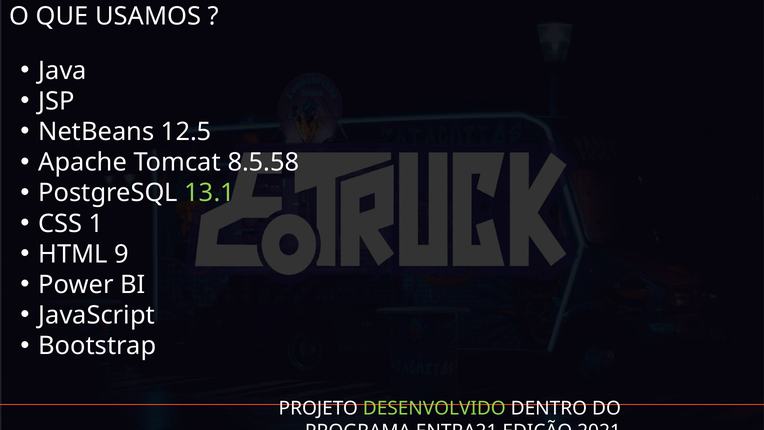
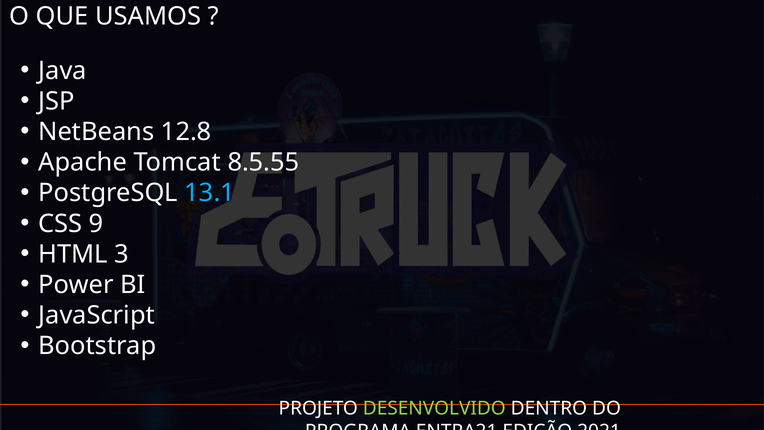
12.5: 12.5 -> 12.8 (186, 132)
8.5.58: 8.5.58 -> 8.5.55 (263, 162)
13.1 colour: light green -> light blue (210, 193)
1: 1 -> 9 (96, 224)
9: 9 -> 3 (122, 254)
